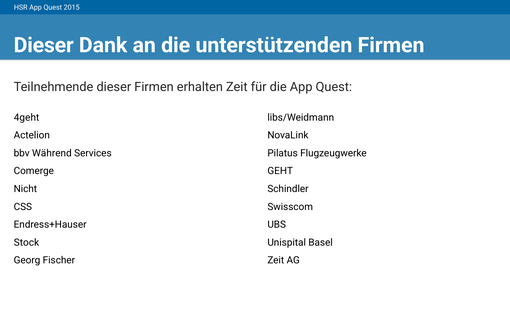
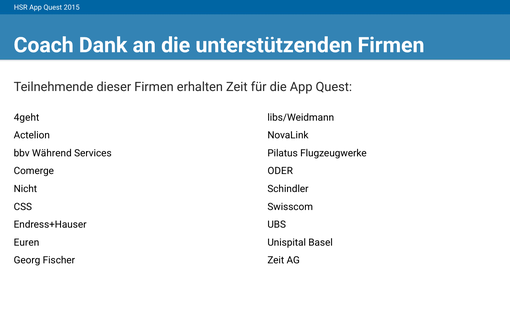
Dieser: Dieser -> Coach (44, 45)
GEHT: GEHT -> ODER (280, 171)
Stock: Stock -> Euren (26, 242)
